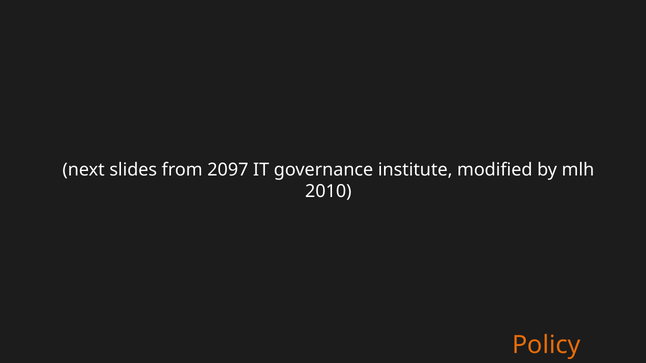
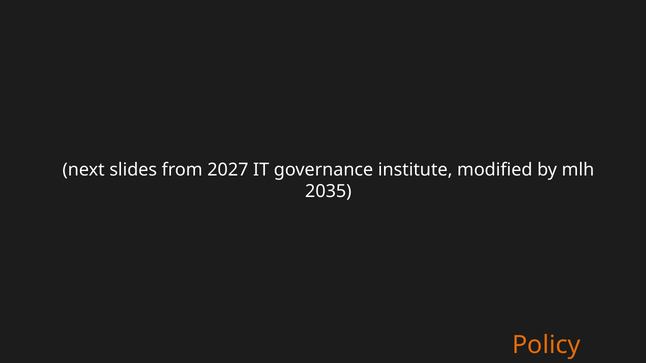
2097: 2097 -> 2027 (228, 170)
2010: 2010 -> 2035 (328, 191)
